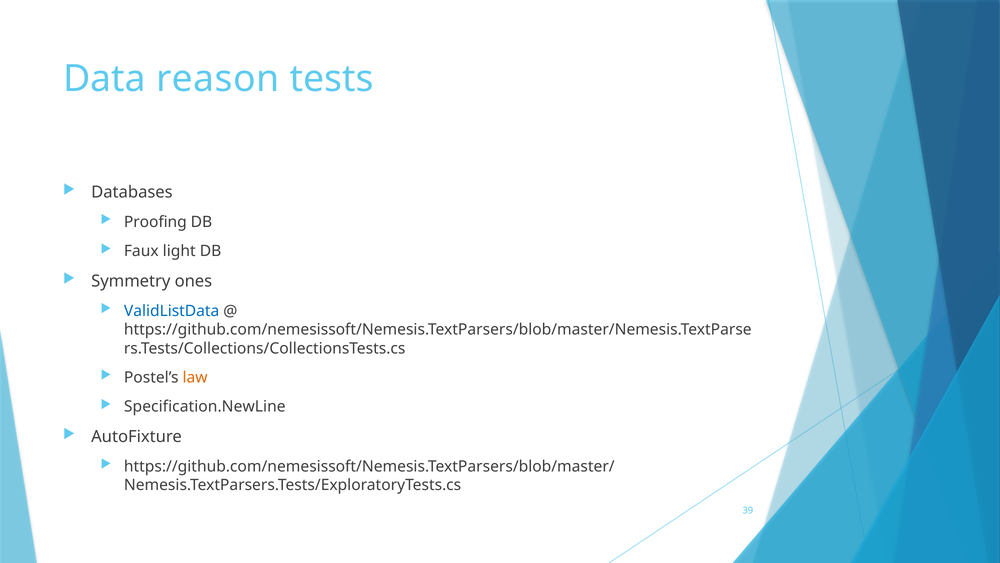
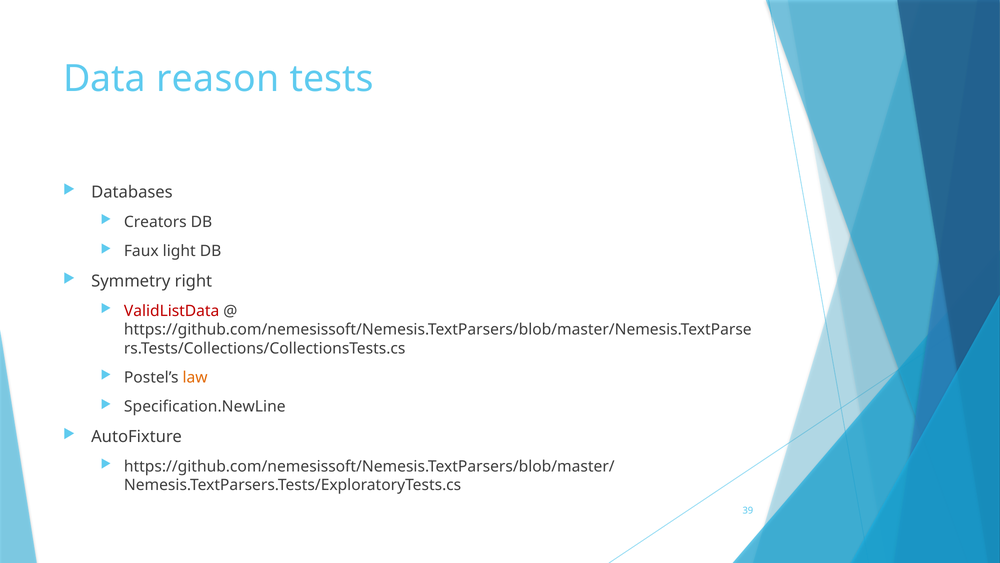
Proofing: Proofing -> Creators (155, 222)
ones: ones -> right (193, 281)
ValidListData colour: blue -> red (172, 311)
